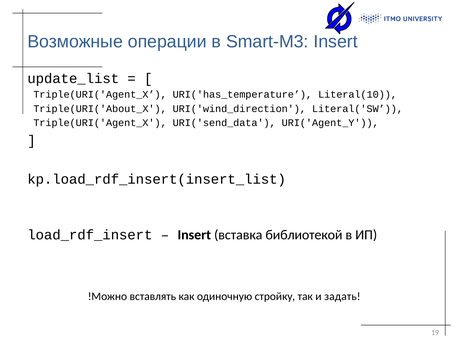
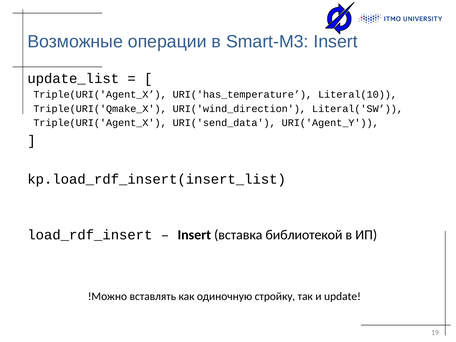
Triple(URI('About_X: Triple(URI('About_X -> Triple(URI('Qmake_X (100, 109)
задать: задать -> update (342, 296)
